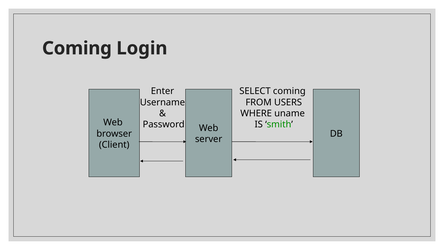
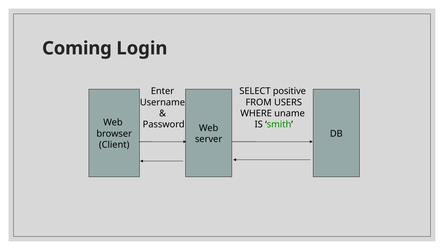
SELECT coming: coming -> positive (289, 91)
